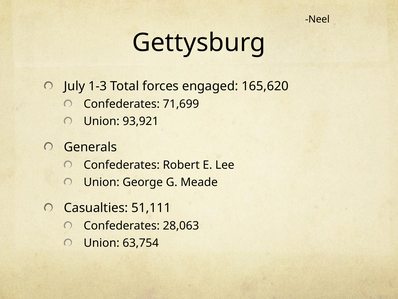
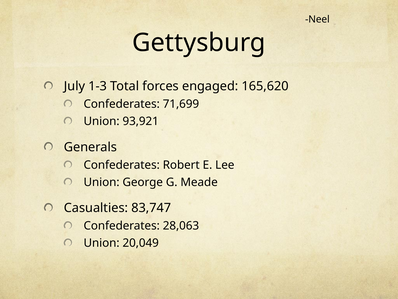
51,111: 51,111 -> 83,747 (151, 208)
63,754: 63,754 -> 20,049 (141, 243)
